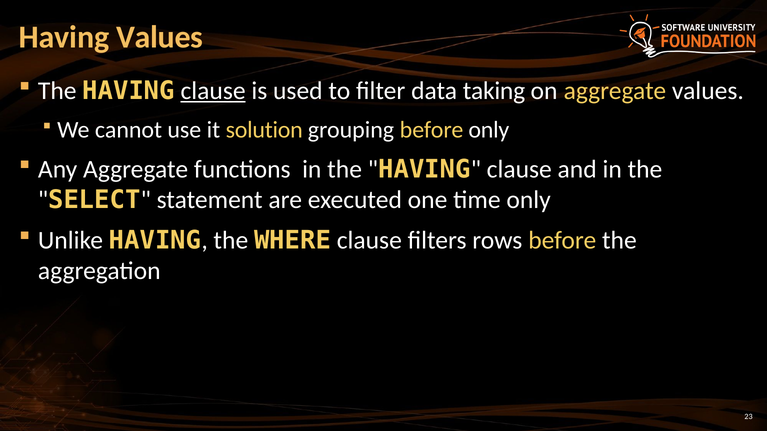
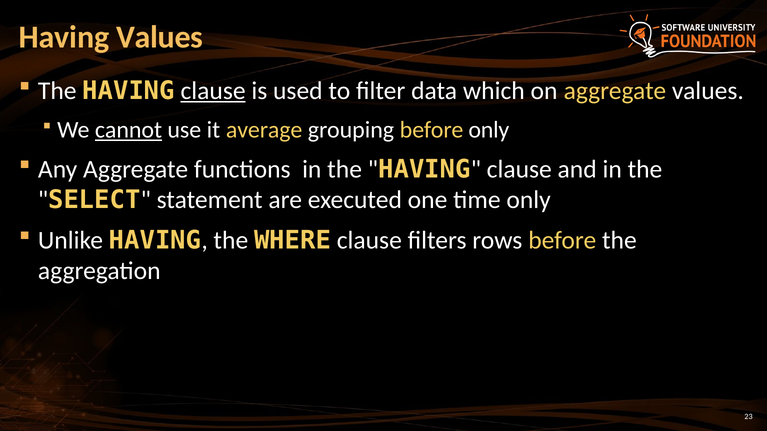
taking: taking -> which (494, 91)
cannot underline: none -> present (128, 130)
solution: solution -> average (264, 130)
